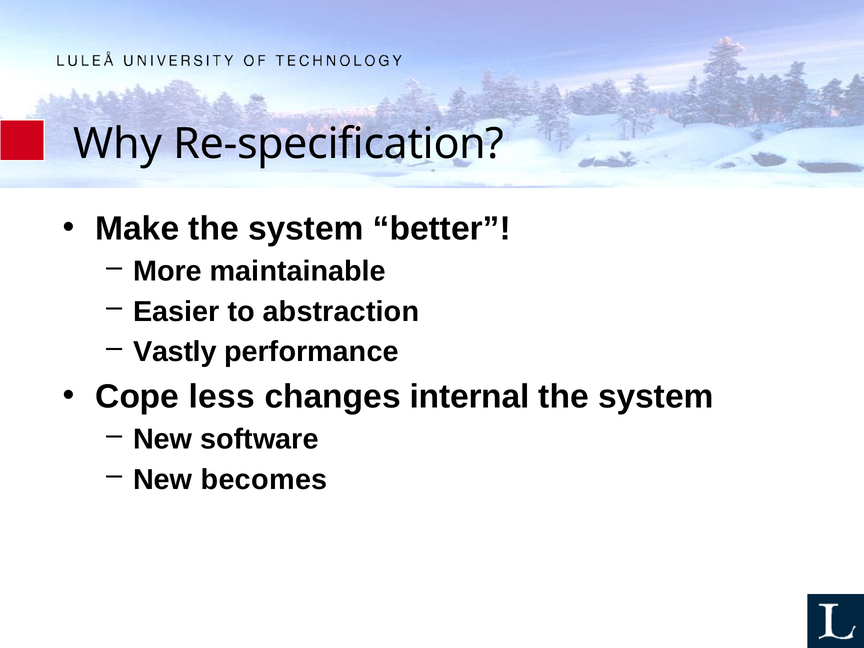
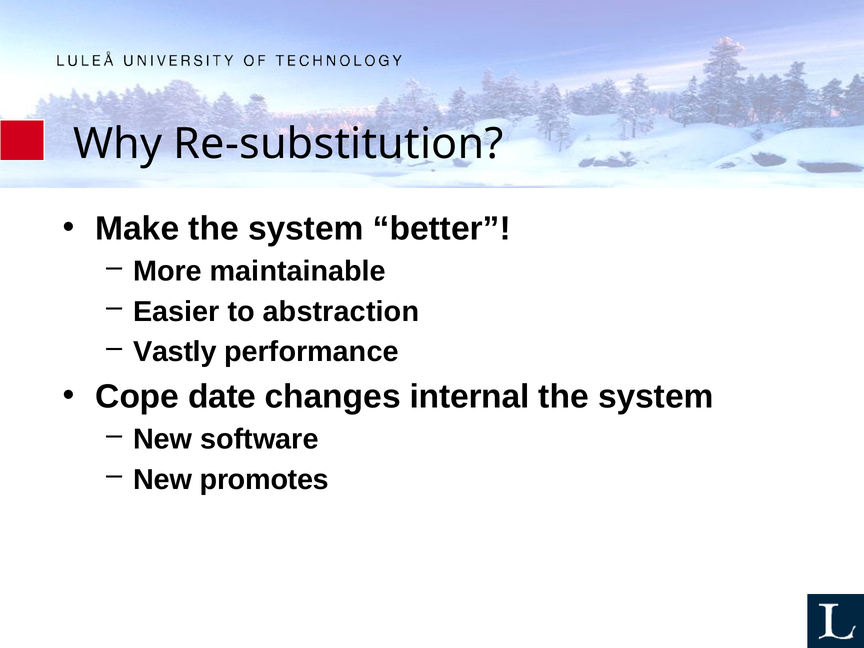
Re-specification: Re-specification -> Re-substitution (338, 144)
less: less -> date (222, 396)
becomes: becomes -> promotes (264, 480)
